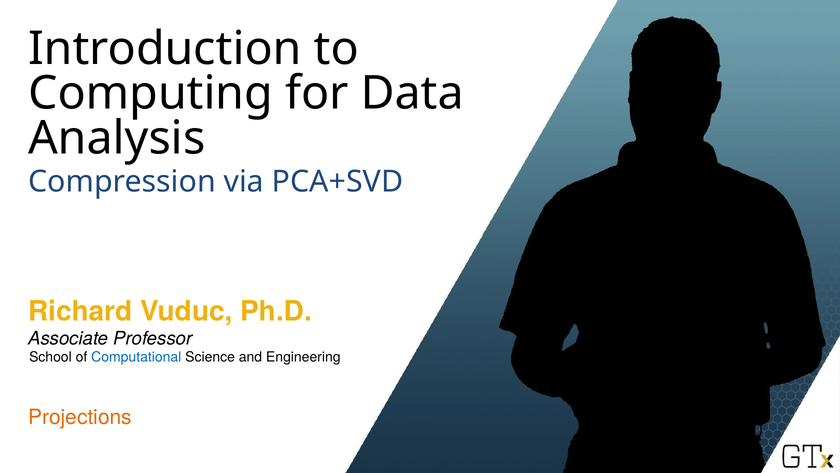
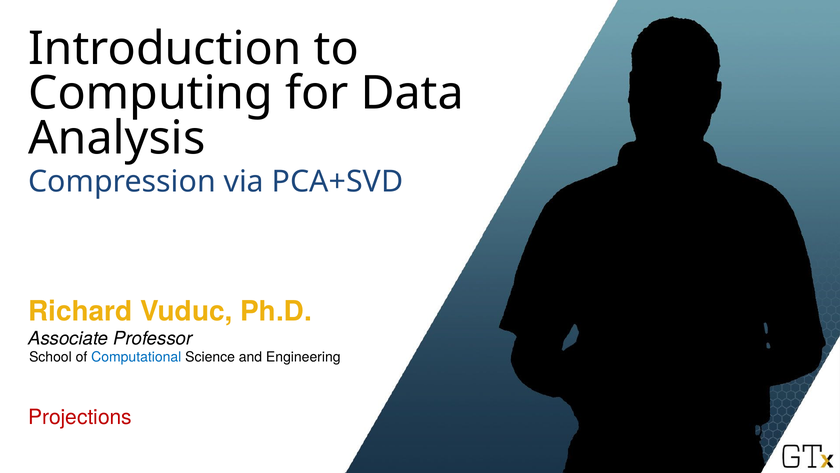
Projections colour: orange -> red (80, 417)
